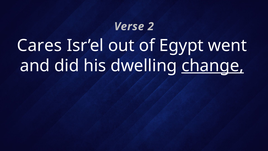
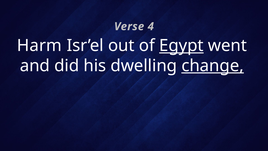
2: 2 -> 4 (151, 26)
Cares: Cares -> Harm (39, 46)
Egypt underline: none -> present (181, 46)
